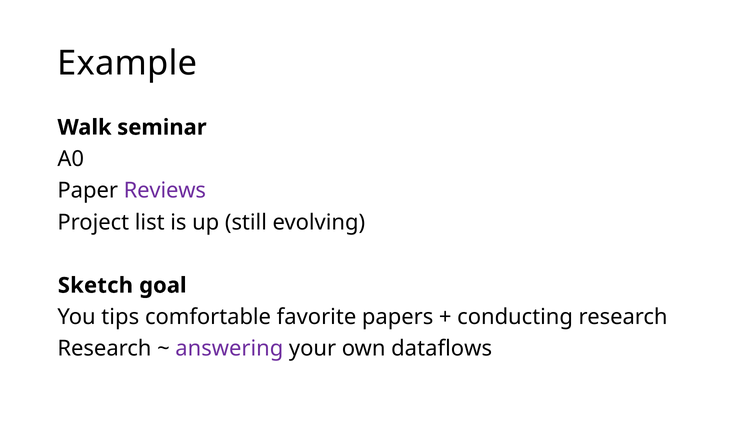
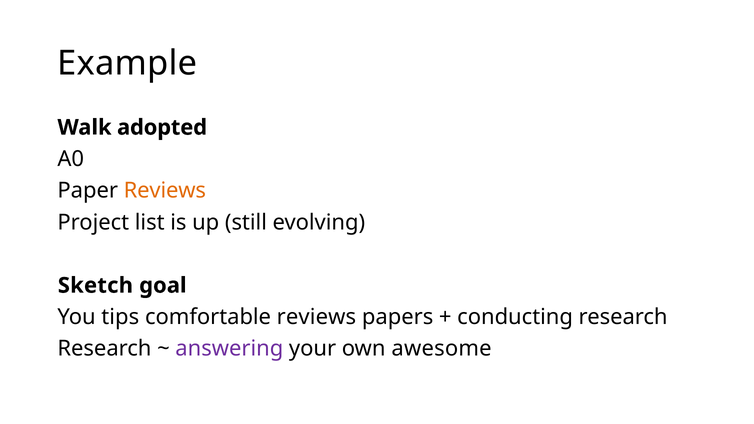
seminar: seminar -> adopted (162, 127)
Reviews colour: purple -> orange (165, 191)
comfortable favorite: favorite -> reviews (316, 317)
dataflows: dataflows -> awesome (442, 349)
